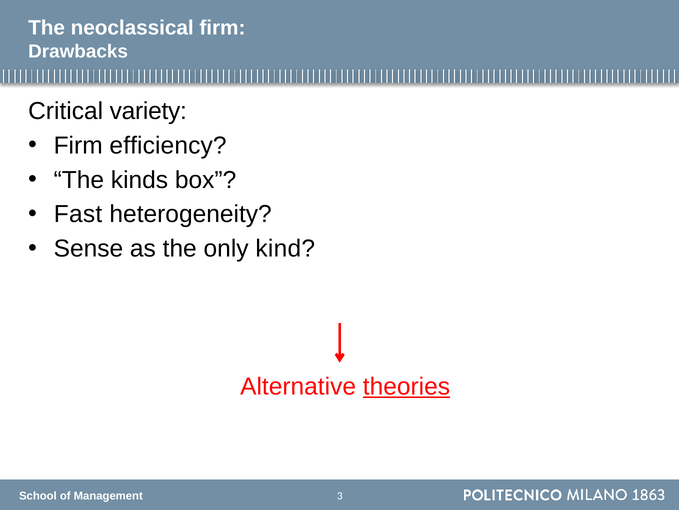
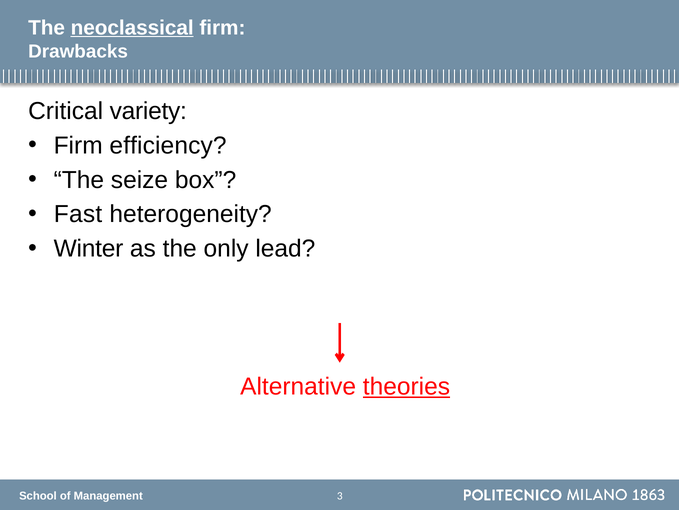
neoclassical underline: none -> present (132, 28)
kinds: kinds -> seize (139, 180)
Sense: Sense -> Winter (89, 248)
kind: kind -> lead (285, 248)
